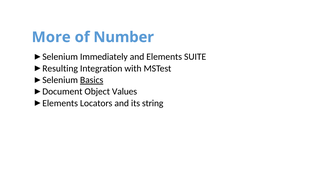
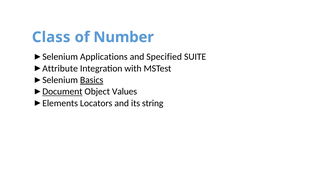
More: More -> Class (51, 37)
Immediately: Immediately -> Applications (104, 57)
and Elements: Elements -> Specified (164, 57)
Resulting: Resulting -> Attribute (60, 68)
Document underline: none -> present (62, 92)
